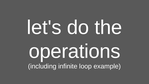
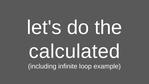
operations: operations -> calculated (74, 51)
